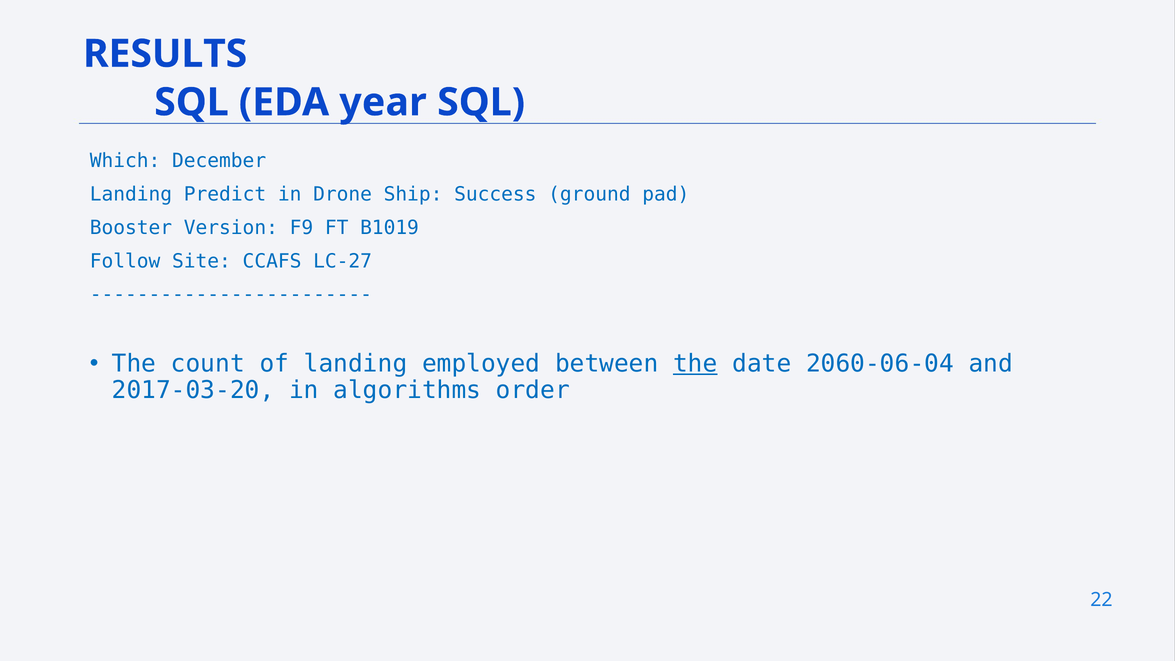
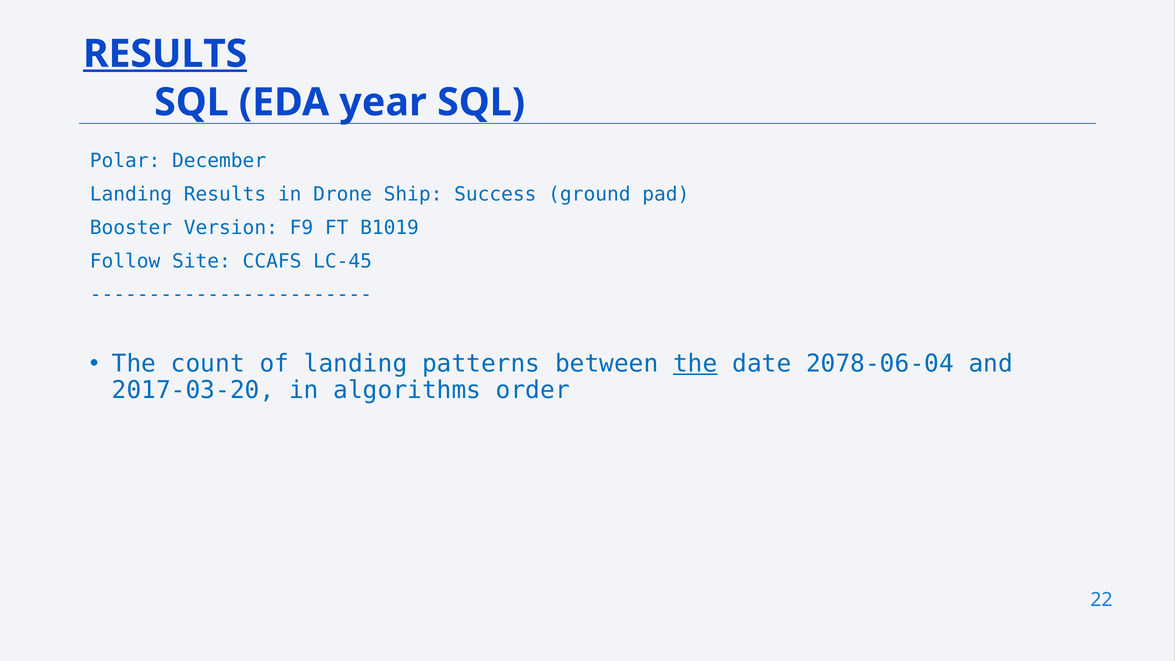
RESULTS underline: none -> present (165, 54)
Which: Which -> Polar (125, 161)
Landing Predict: Predict -> Results (225, 194)
LC-27: LC-27 -> LC-45 (343, 261)
employed: employed -> patterns (481, 364)
2060-06-04: 2060-06-04 -> 2078-06-04 (880, 364)
